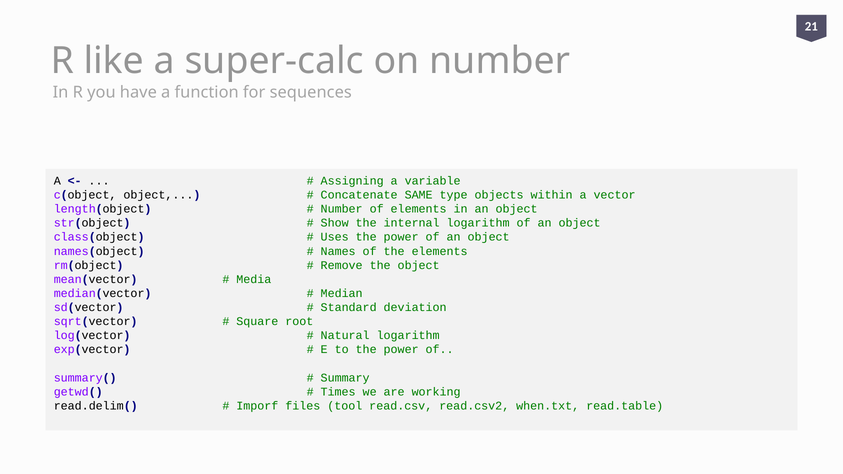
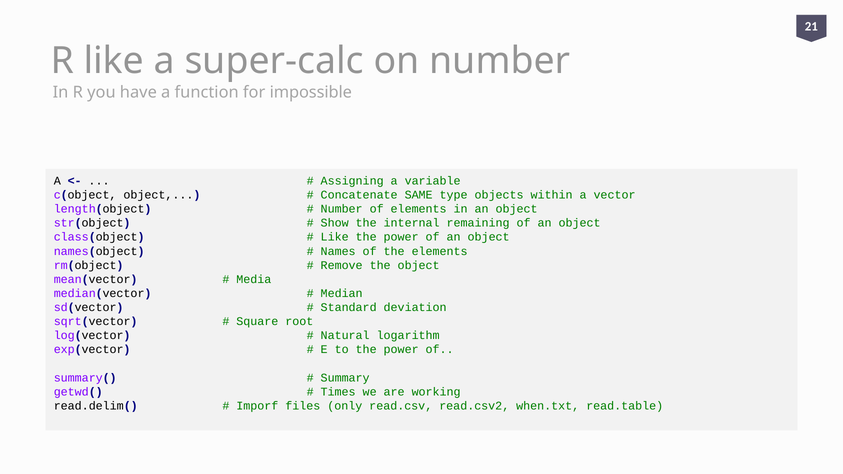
sequences: sequences -> impossible (311, 93)
internal logarithm: logarithm -> remaining (478, 223)
Uses: Uses -> Like (335, 237)
tool: tool -> only (345, 406)
